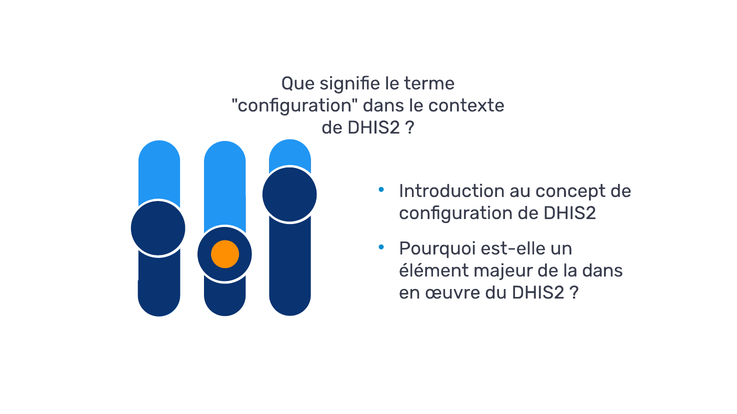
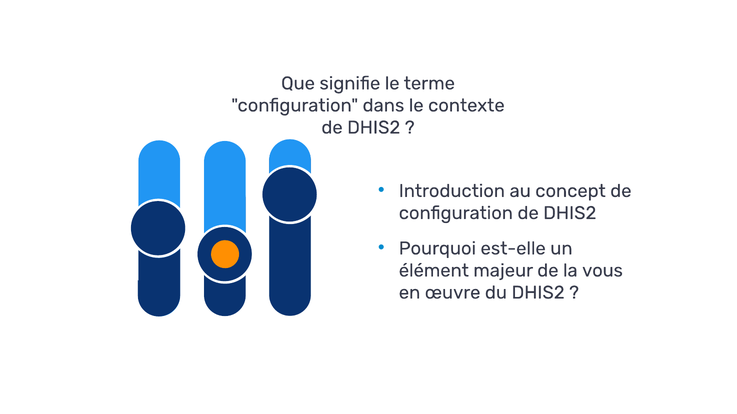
la dans: dans -> vous (603, 271)
